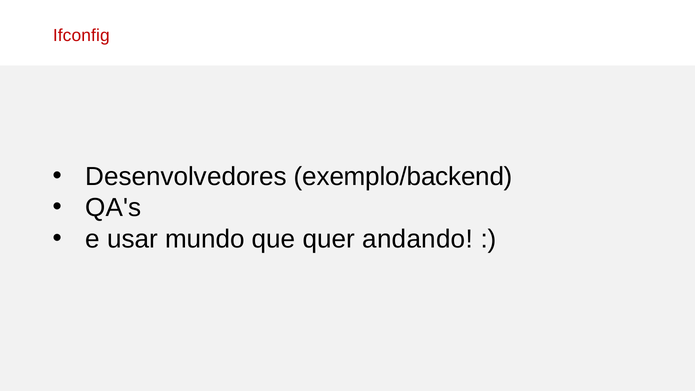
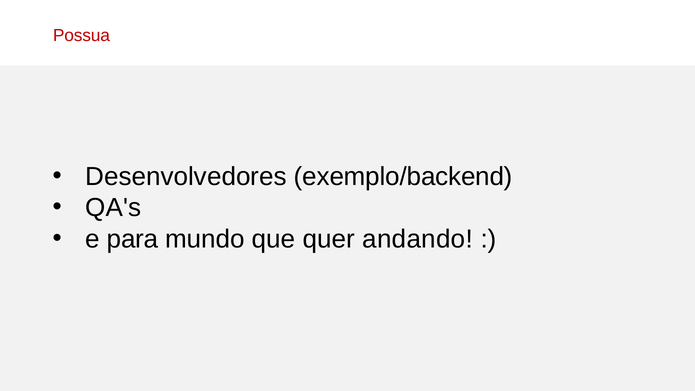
Ifconfig: Ifconfig -> Possua (81, 35)
usar: usar -> para (133, 239)
